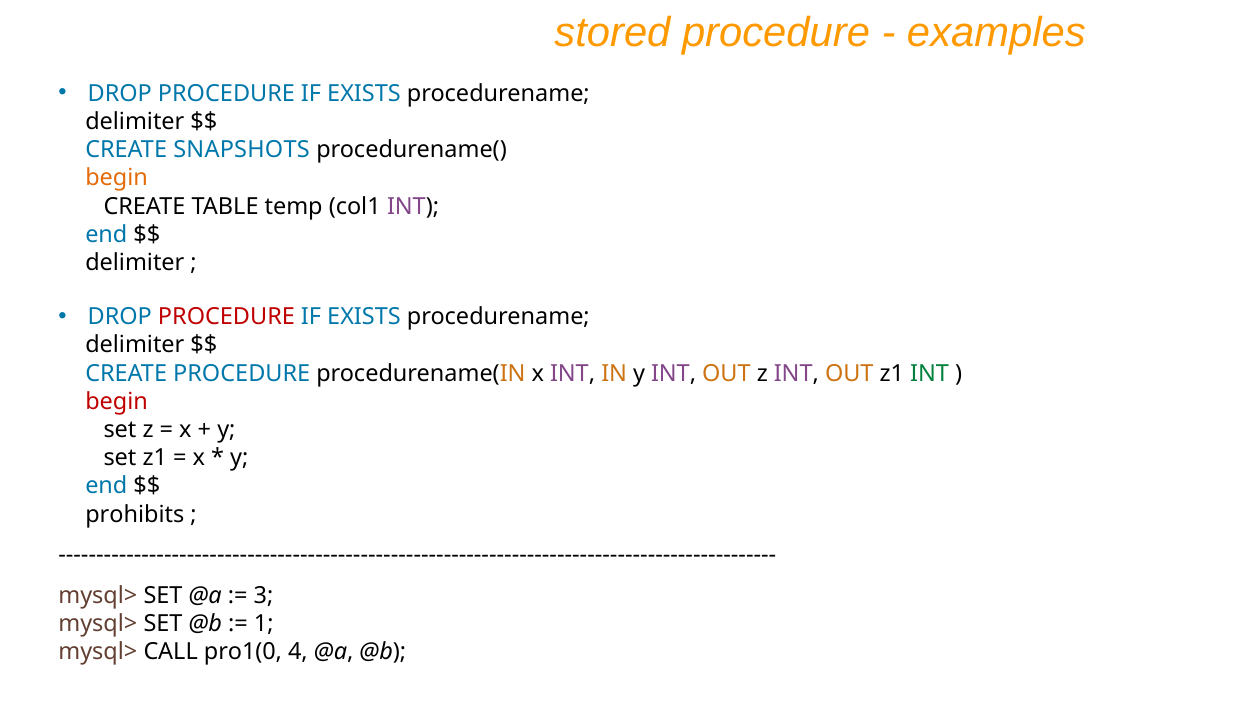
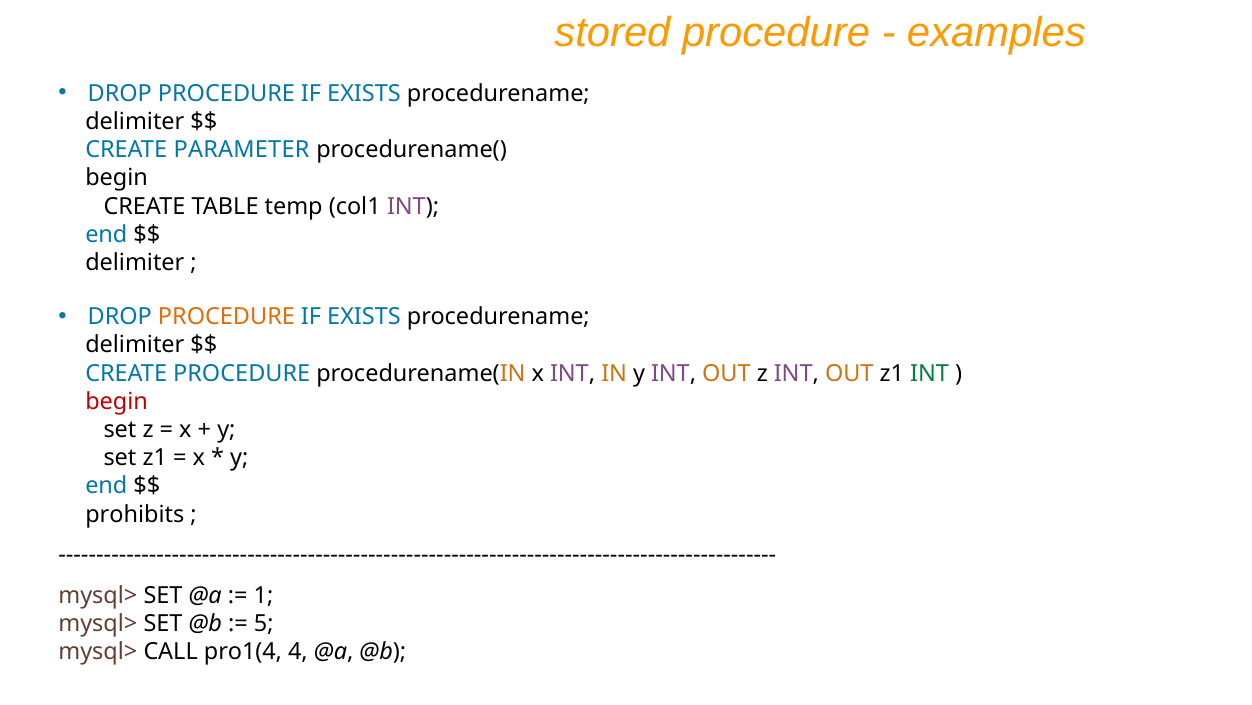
SNAPSHOTS: SNAPSHOTS -> PARAMETER (242, 150)
begin colour: orange -> black (117, 178)
PROCEDURE colour: red -> orange (226, 317)
3: 3 -> 1 (263, 595)
1: 1 -> 5 (264, 623)
pro1(0: pro1(0 -> pro1(4 (243, 651)
